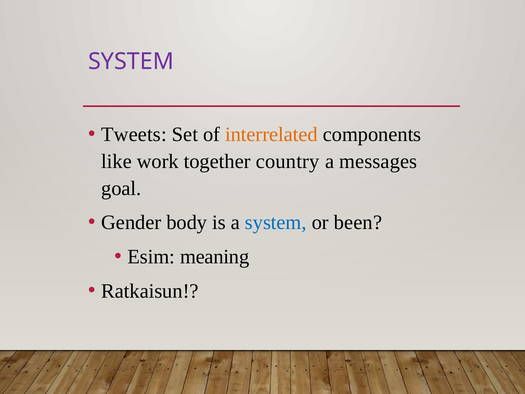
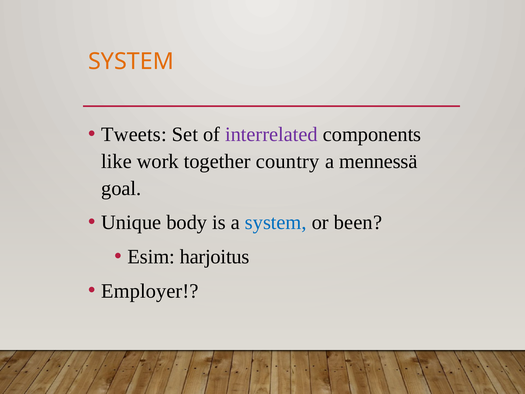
SYSTEM colour: purple -> orange (131, 61)
interrelated colour: orange -> purple (271, 134)
messages: messages -> mennessä (378, 161)
Gender: Gender -> Unique (131, 222)
meaning: meaning -> harjoitus (215, 257)
Ratkaisun: Ratkaisun -> Employer (150, 291)
